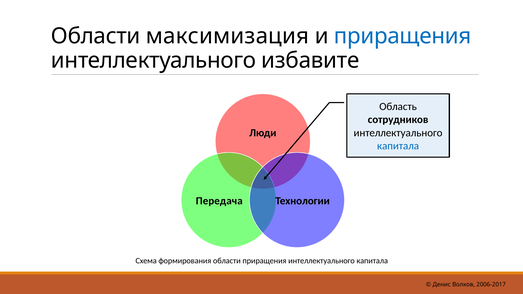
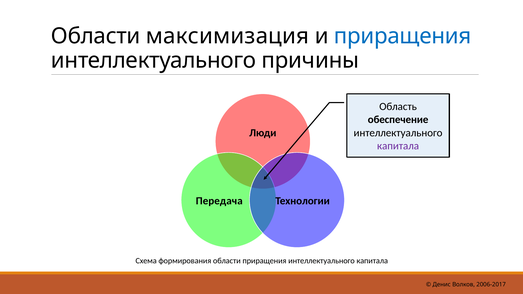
избавите: избавите -> причины (310, 60)
сотрудников: сотрудников -> обеспечение (398, 120)
капитала colour: blue -> purple (398, 146)
